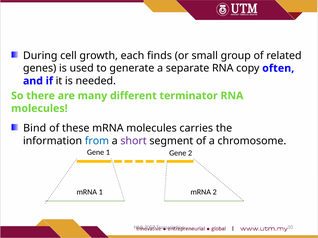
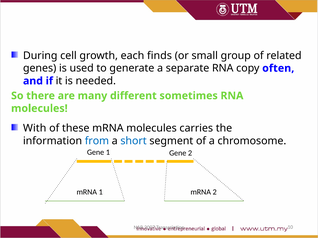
terminator: terminator -> sometimes (189, 96)
Bind: Bind -> With (35, 128)
short colour: purple -> blue (134, 141)
